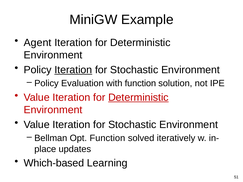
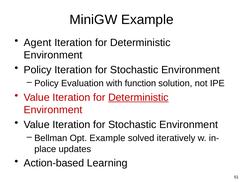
Iteration underline: present -> none (73, 70)
Opt Function: Function -> Example (107, 138)
Which-based: Which-based -> Action-based (54, 163)
